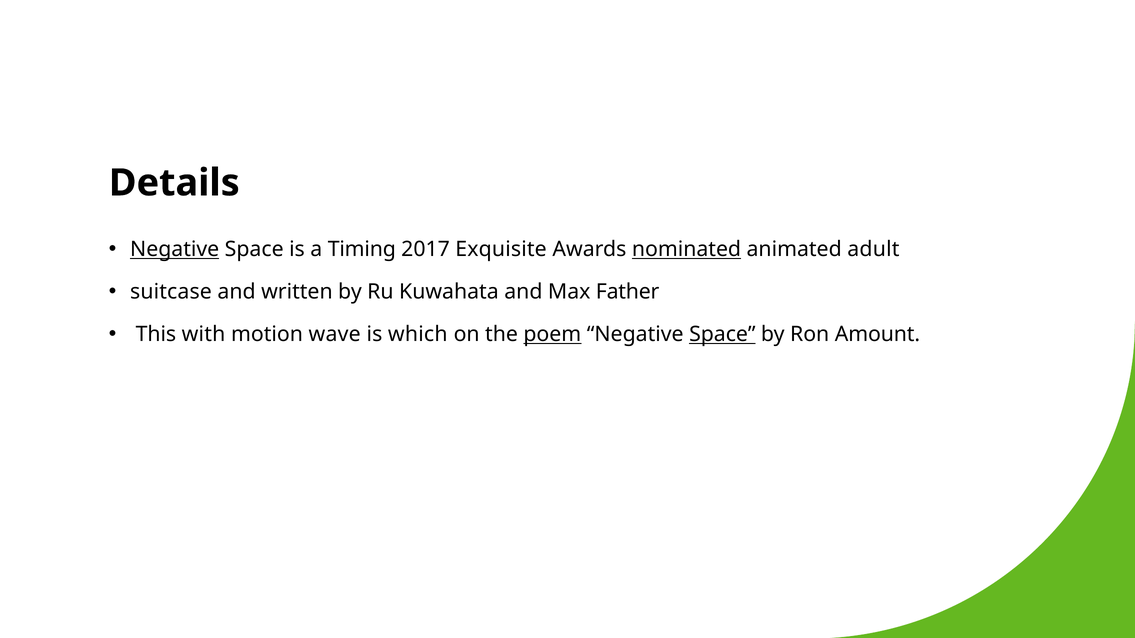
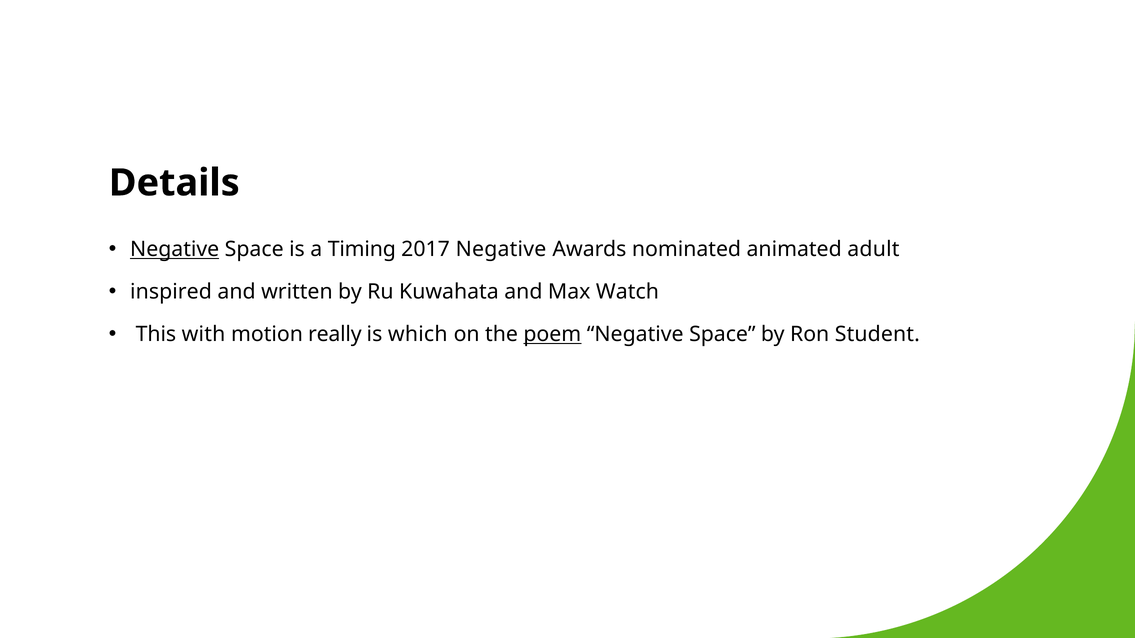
2017 Exquisite: Exquisite -> Negative (501, 250)
nominated underline: present -> none (686, 250)
suitcase: suitcase -> inspired (171, 292)
Father: Father -> Watch (627, 292)
wave: wave -> really (335, 335)
Space underline: present -> none (722, 335)
Amount: Amount -> Student (877, 335)
